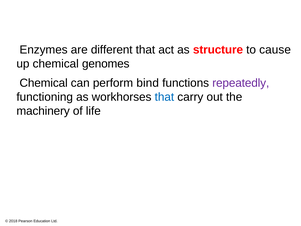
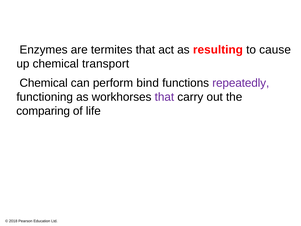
different: different -> termites (112, 50)
structure: structure -> resulting (218, 50)
genomes: genomes -> transport (106, 64)
that colour: blue -> purple (164, 97)
machinery: machinery -> comparing (43, 111)
